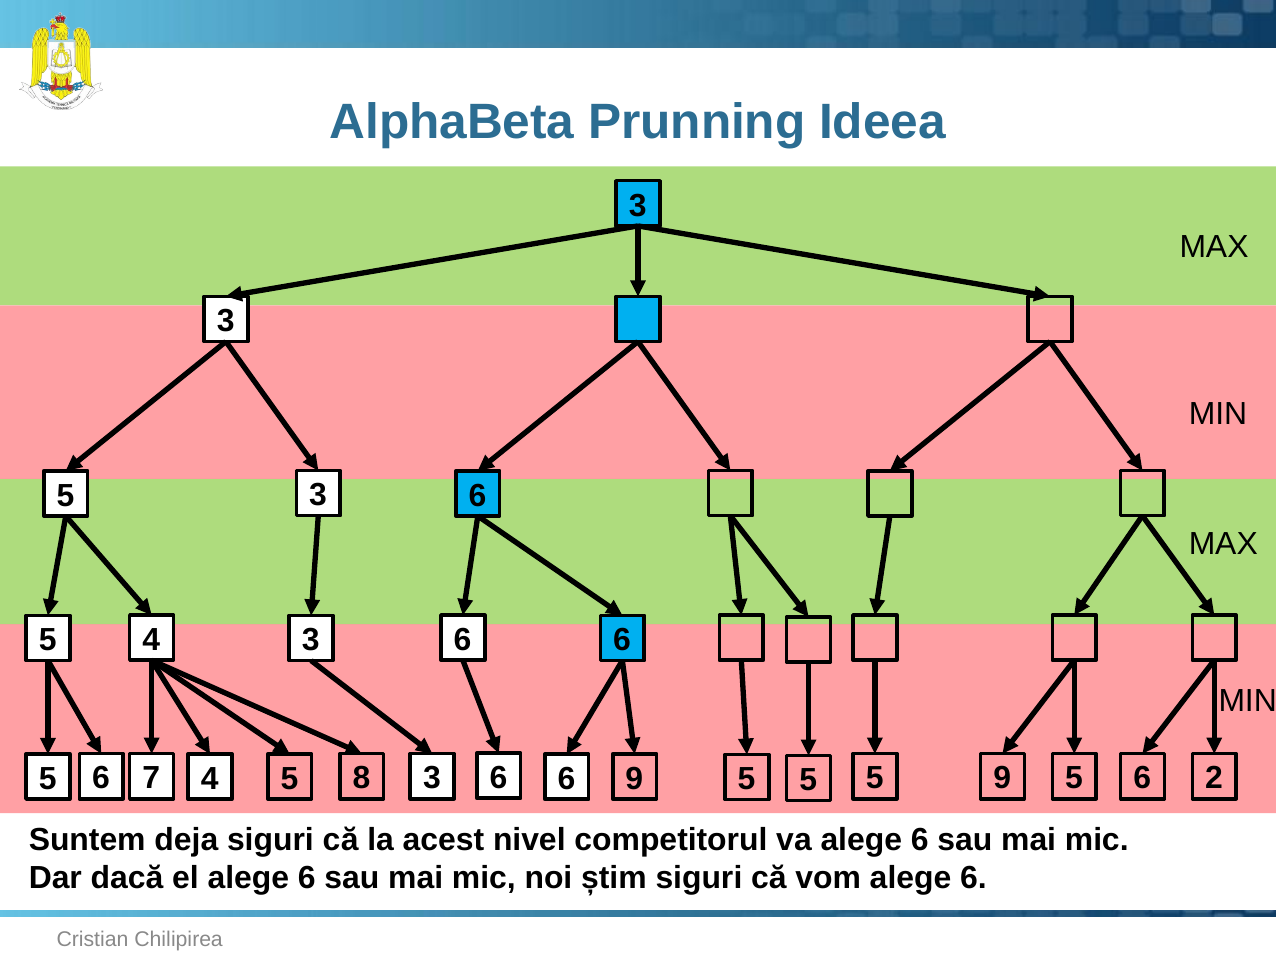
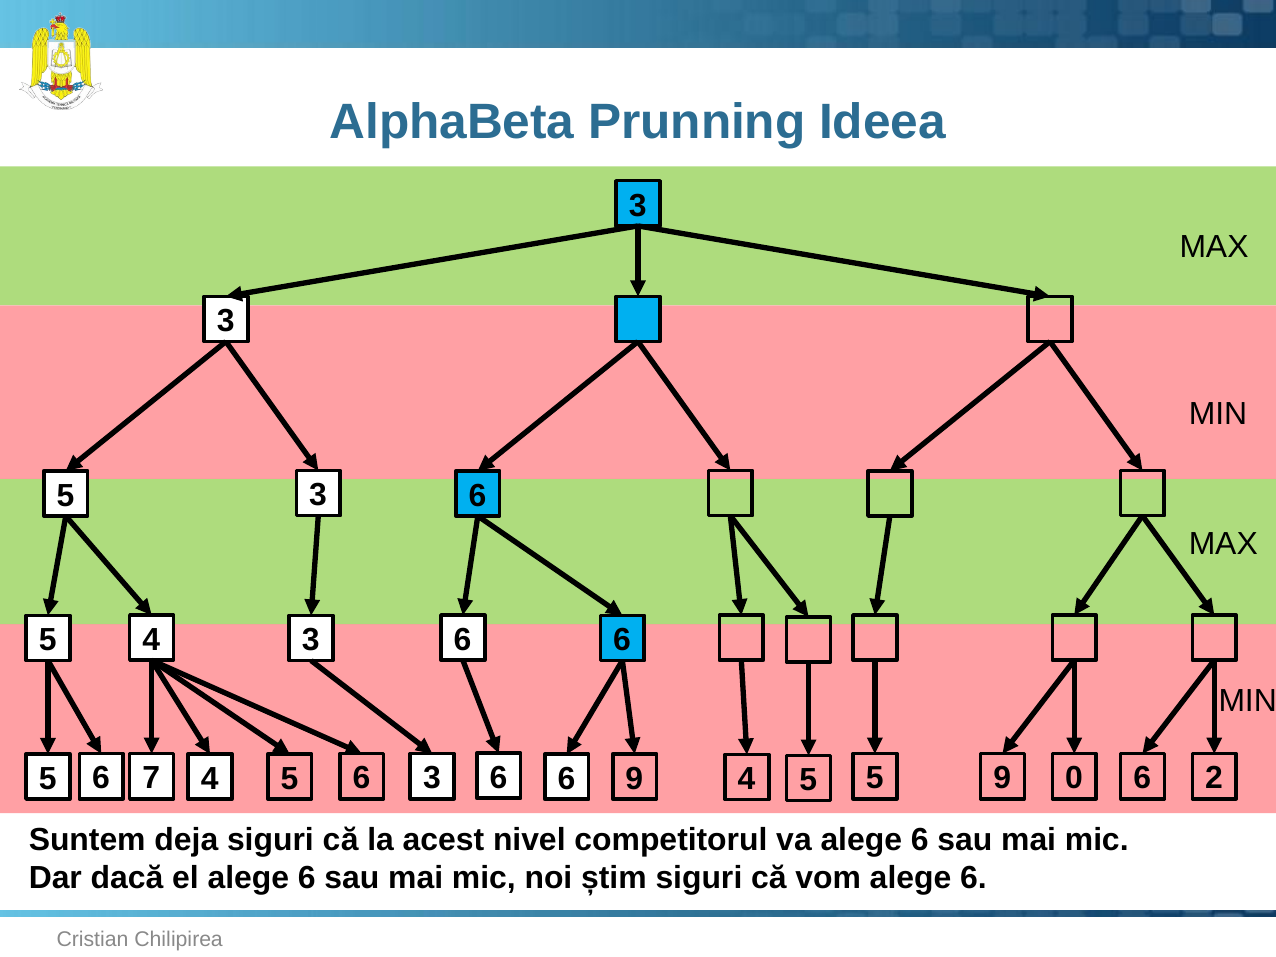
5: 5 -> 4 (747, 779)
3 5 5: 5 -> 0 (1074, 778)
8: 8 -> 6 (361, 778)
